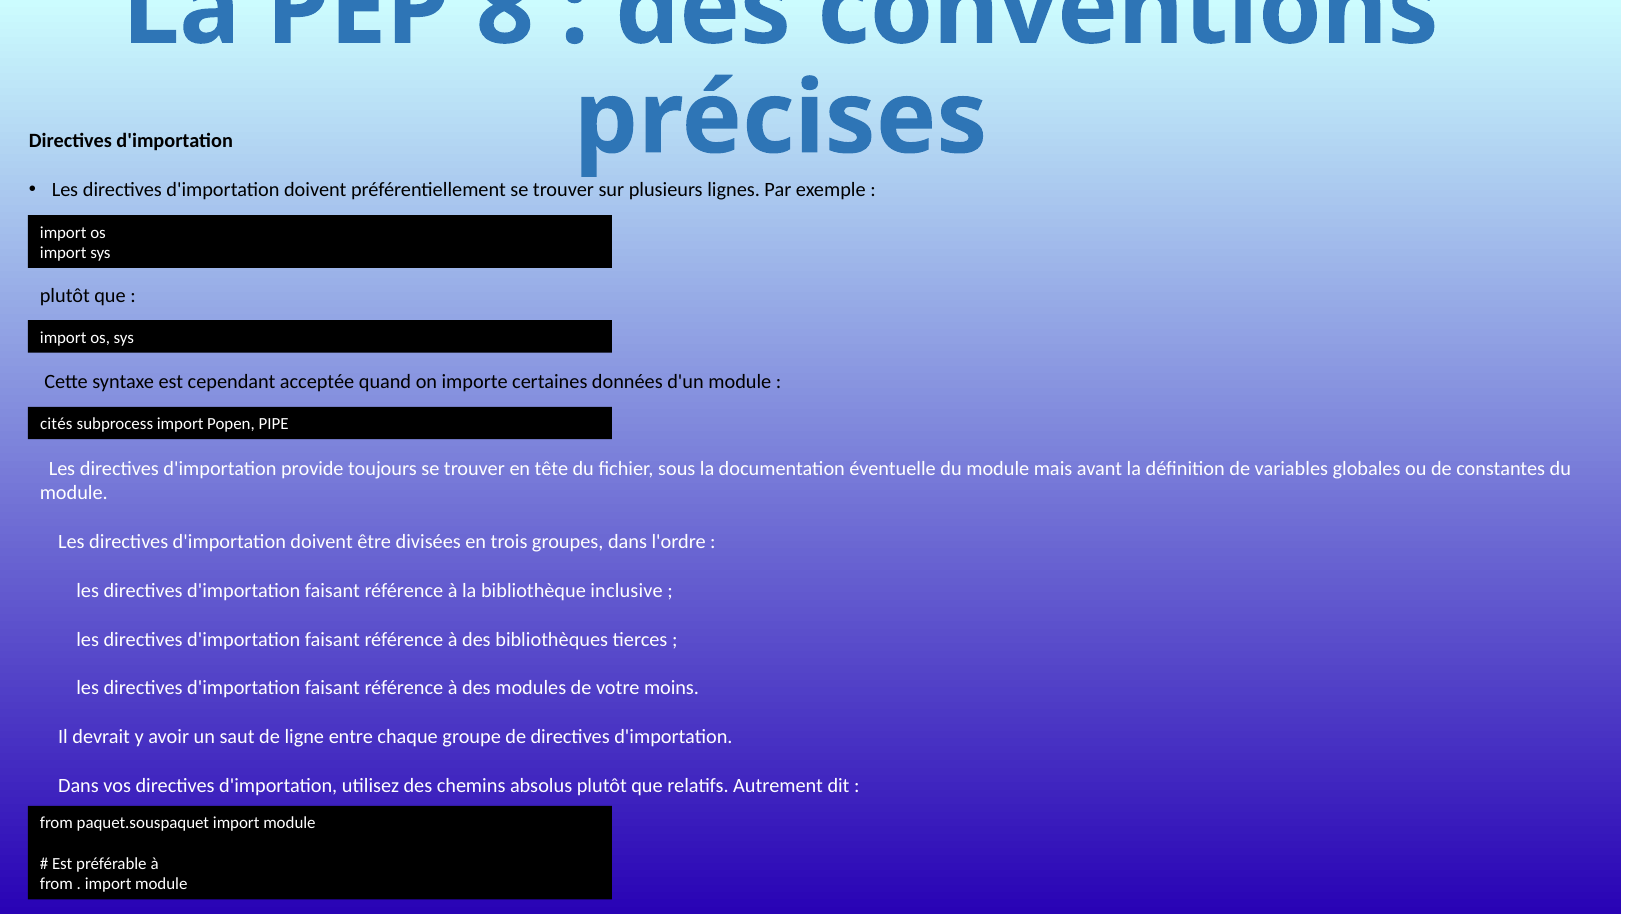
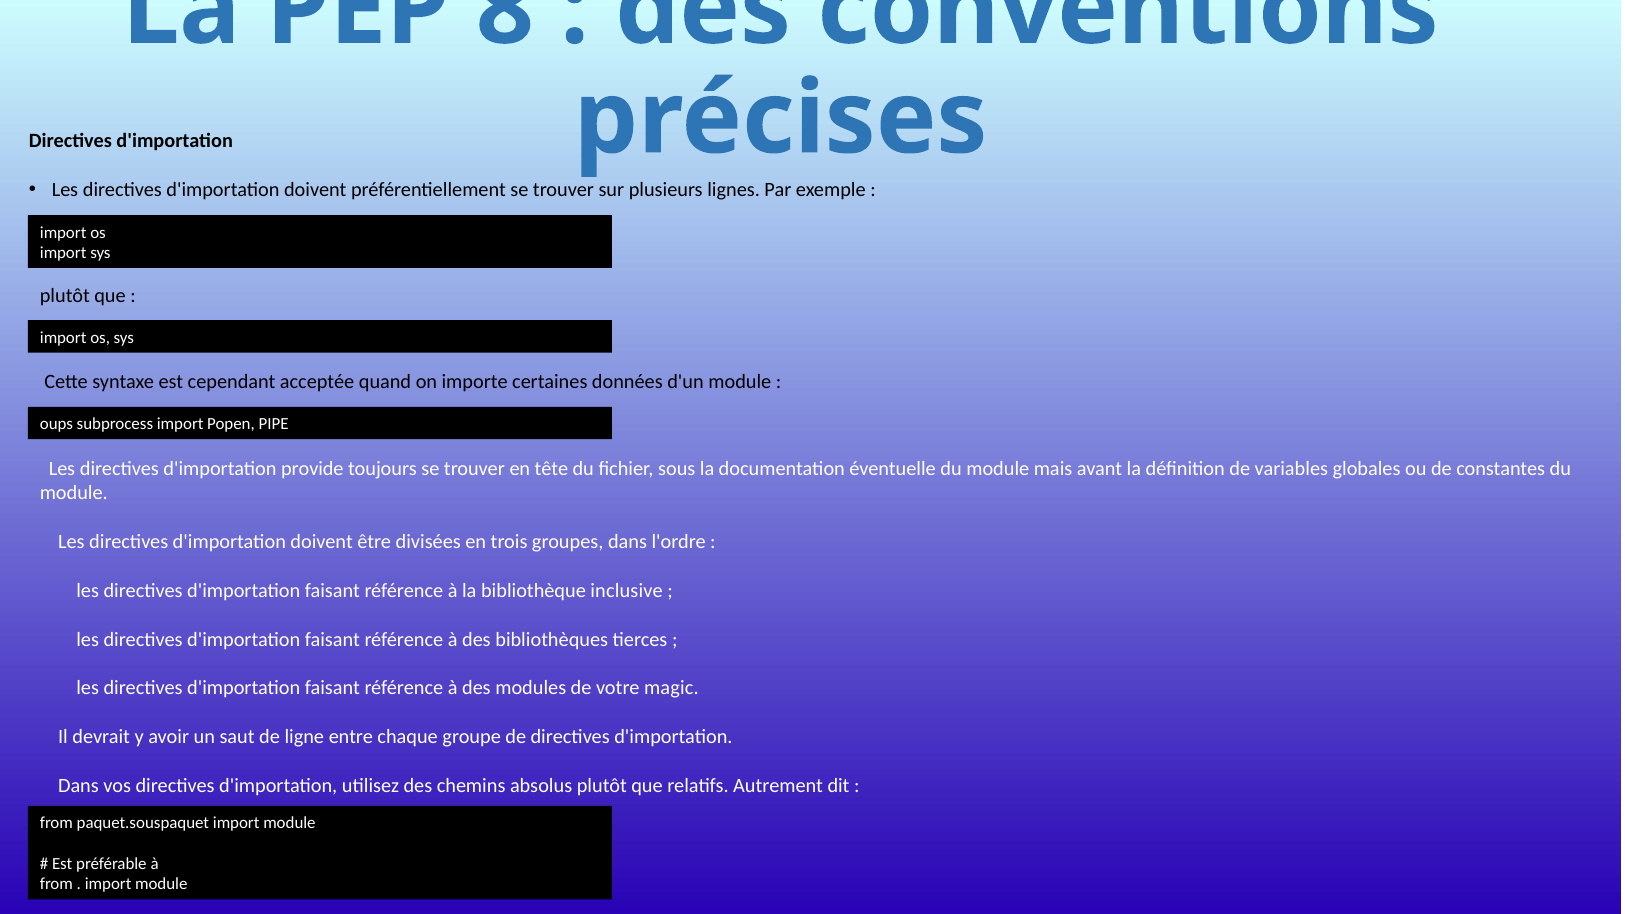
cités: cités -> oups (56, 424)
moins: moins -> magic (671, 688)
